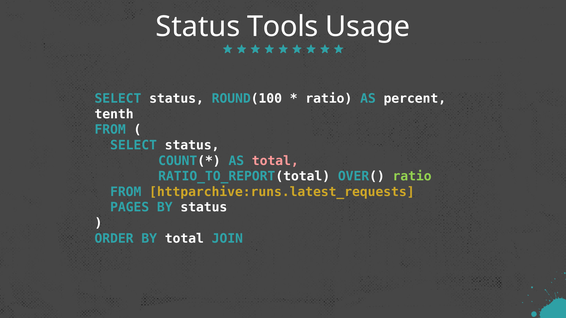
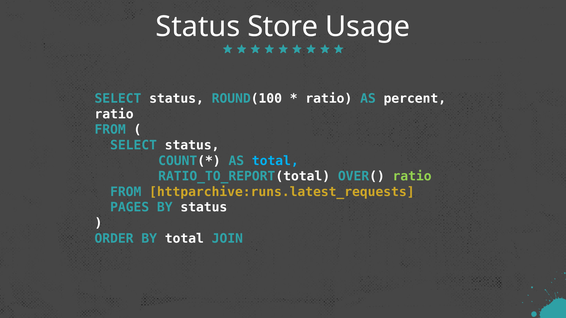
Tools: Tools -> Store (283, 27)
tenth: tenth -> ratio (114, 114)
total colour: pink -> light blue (275, 161)
